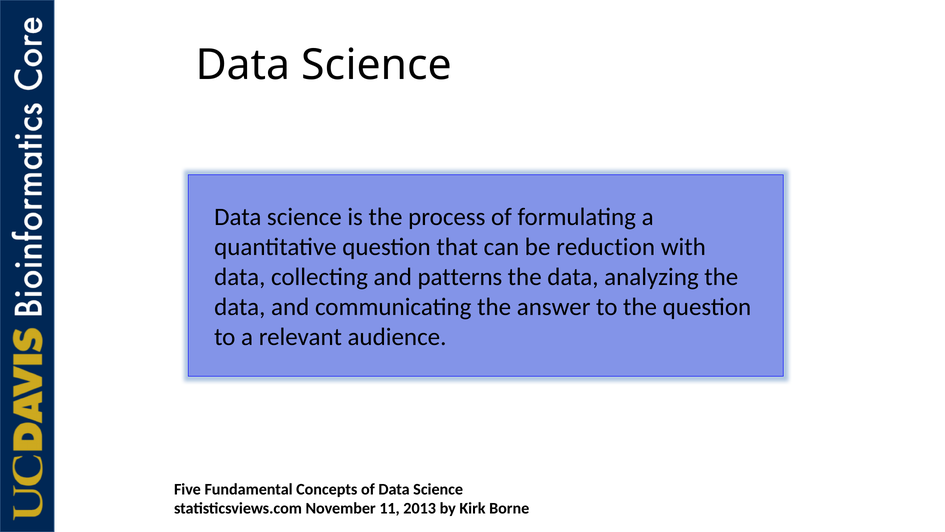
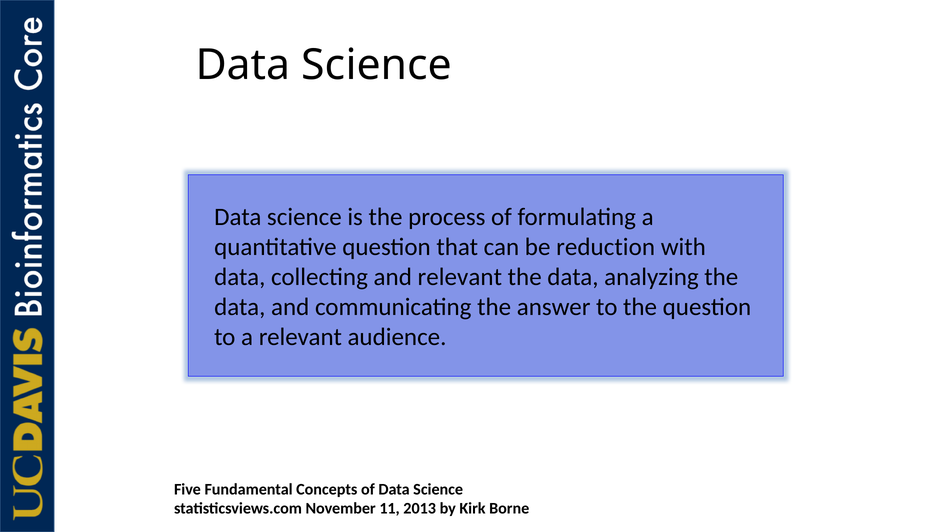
and patterns: patterns -> relevant (460, 277)
